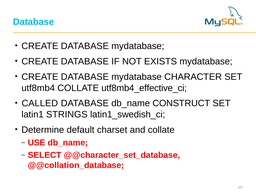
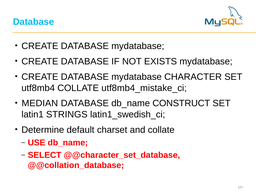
utf8mb4_effective_ci: utf8mb4_effective_ci -> utf8mb4_mistake_ci (144, 88)
CALLED: CALLED -> MEDIAN (40, 103)
